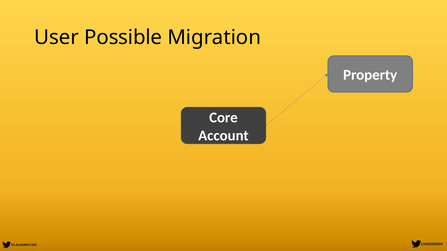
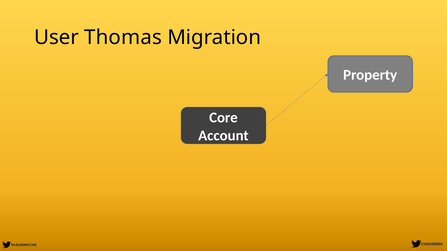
Possible: Possible -> Thomas (123, 38)
